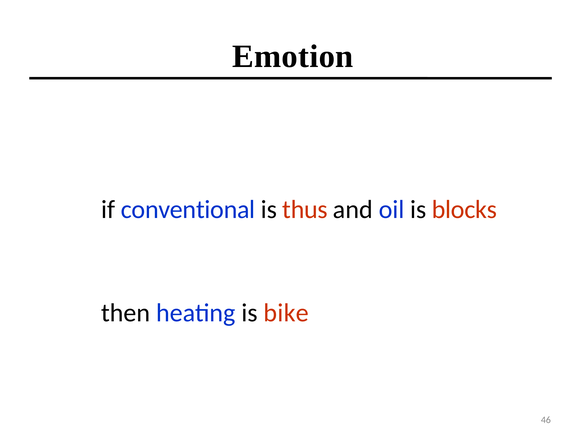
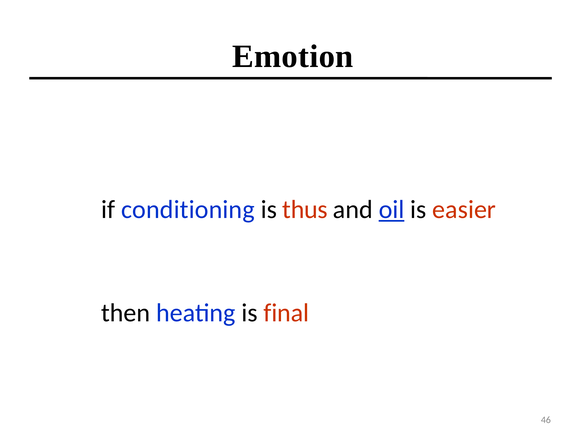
conventional: conventional -> conditioning (188, 209)
oil underline: none -> present (392, 209)
blocks: blocks -> easier (464, 209)
bike: bike -> final (286, 313)
